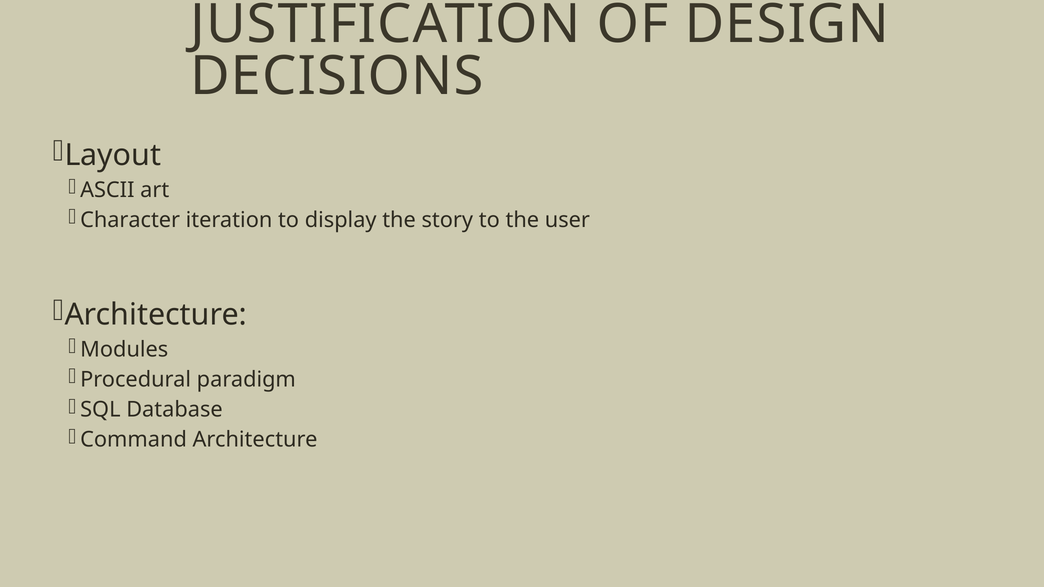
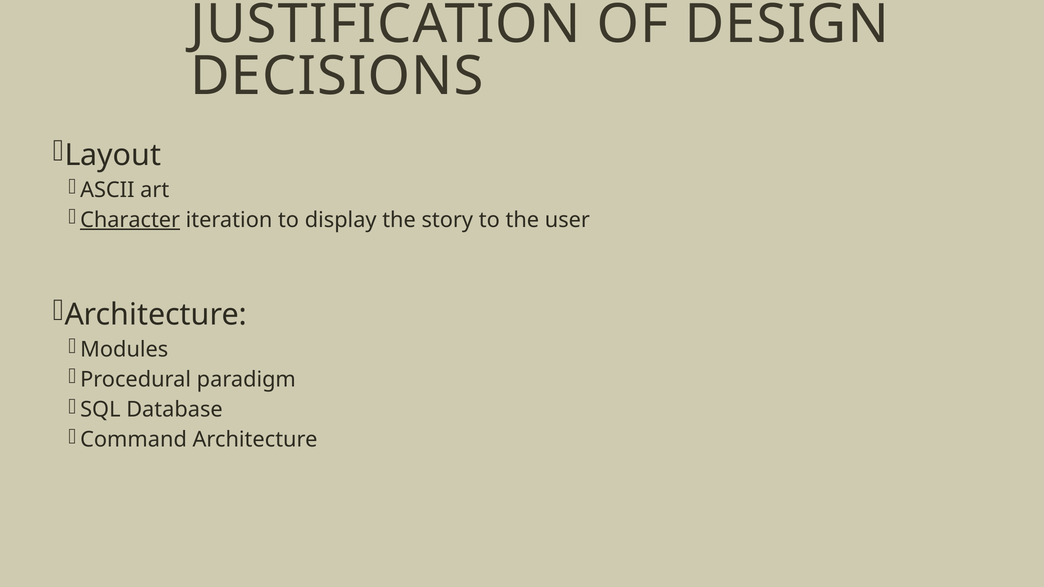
Character underline: none -> present (130, 220)
